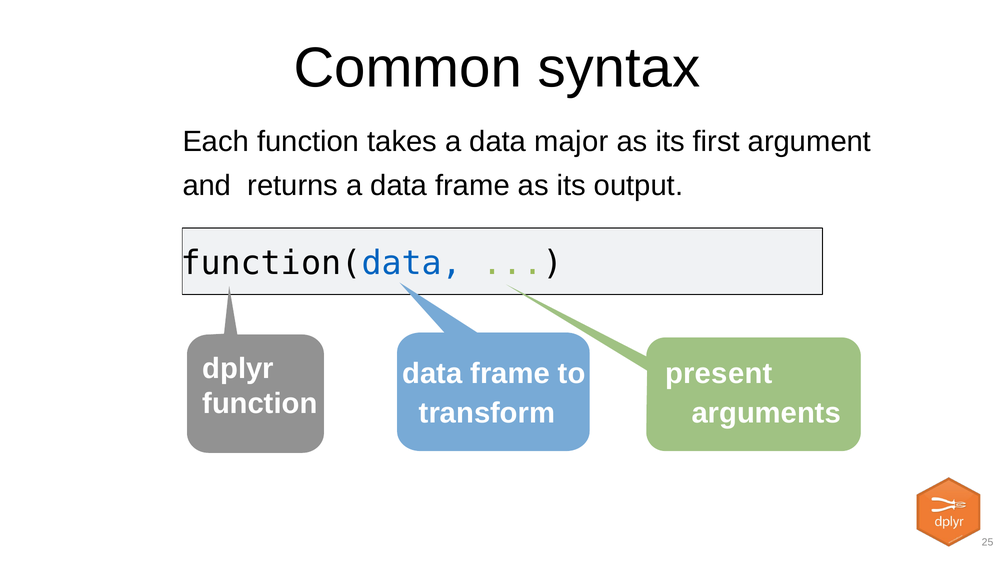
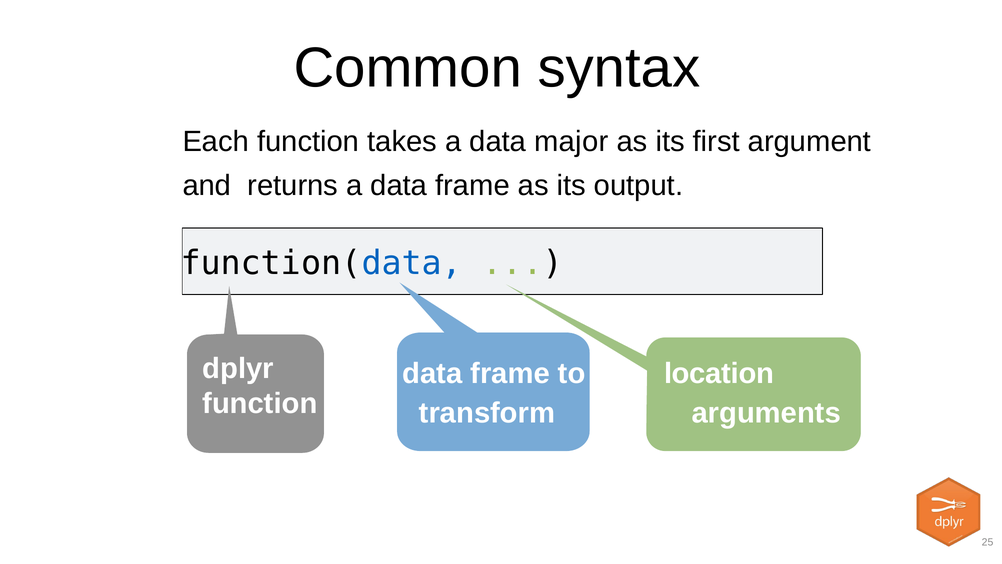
present: present -> location (719, 373)
